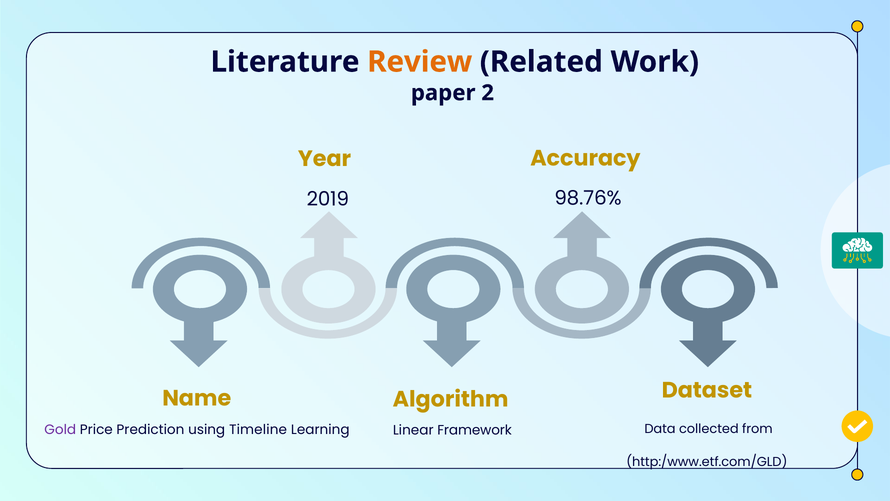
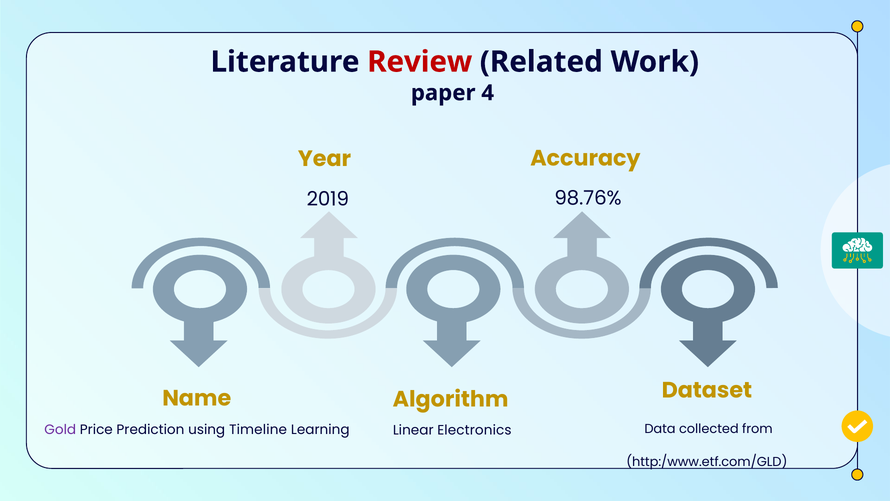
Review colour: orange -> red (420, 62)
2: 2 -> 4 (488, 93)
Framework: Framework -> Electronics (474, 430)
